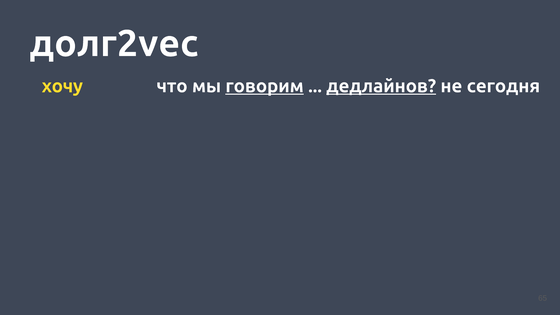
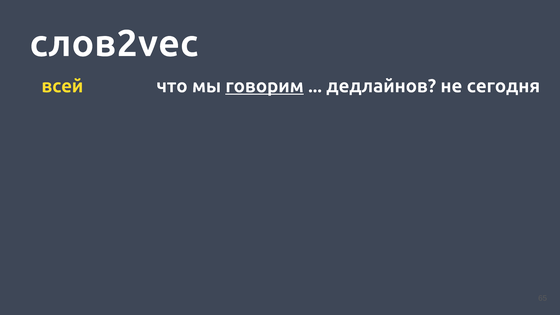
долг2vec: долг2vec -> слов2vec (114, 44)
хочу: хочу -> всей (62, 86)
дедлайнов underline: present -> none (381, 86)
